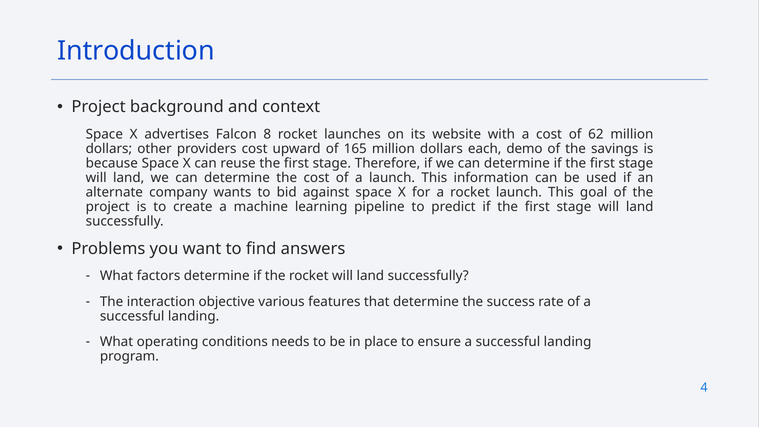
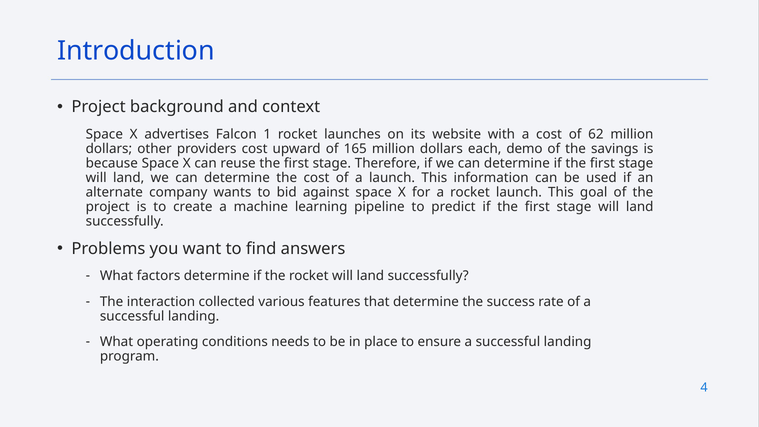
8: 8 -> 1 (267, 134)
objective: objective -> collected (227, 302)
